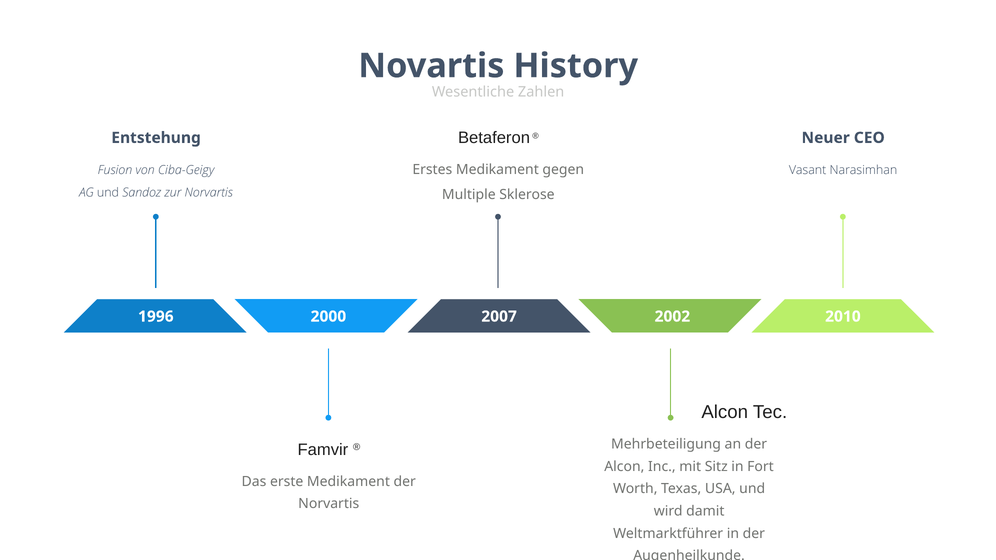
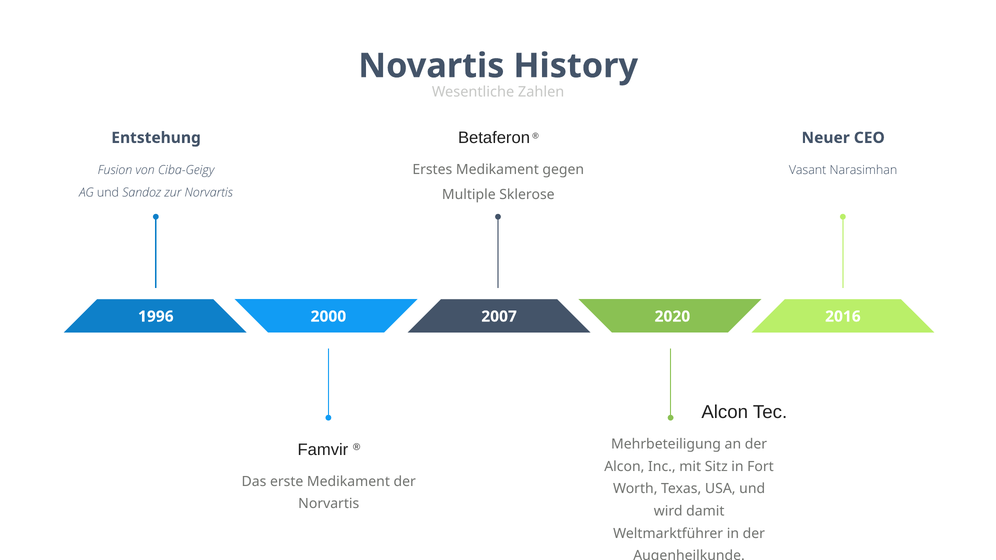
2002: 2002 -> 2020 (672, 317)
2010: 2010 -> 2016 (843, 317)
